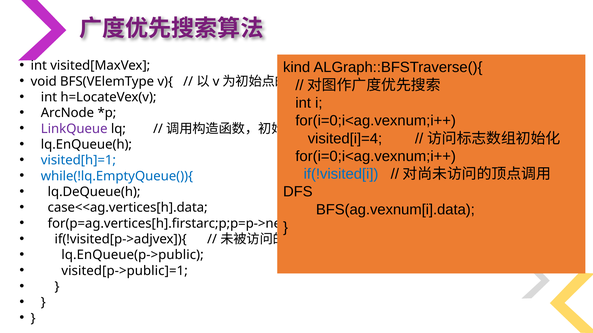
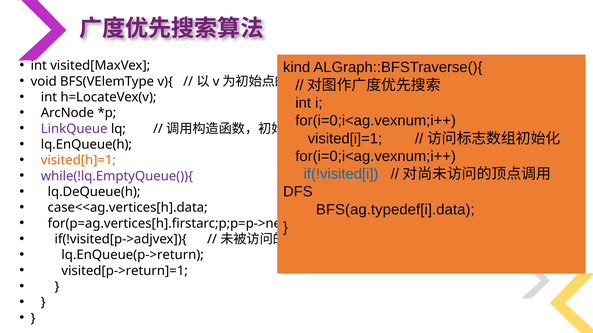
visited[i]=4: visited[i]=4 -> visited[i]=1 (345, 139)
visited[h]=1 colour: blue -> orange (78, 161)
while(!lq.EmptyQueue()){ colour: blue -> purple (117, 176)
BFS(ag.vexnum[i].data: BFS(ag.vexnum[i].data -> BFS(ag.typedef[i].data (395, 210)
lq.EnQueue(p->public: lq.EnQueue(p->public -> lq.EnQueue(p->return (133, 255)
visited[p->public]=1: visited[p->public]=1 -> visited[p->return]=1 (125, 271)
